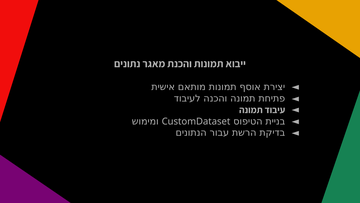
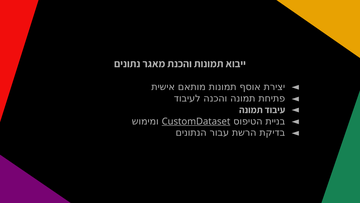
CustomDataset underline: none -> present (196, 121)
